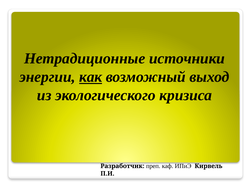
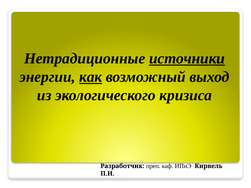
источники underline: none -> present (187, 59)
